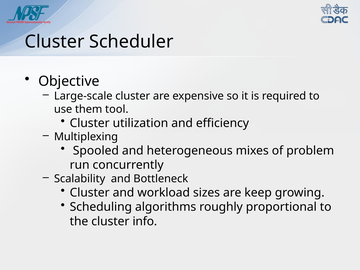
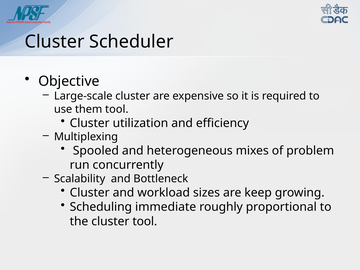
algorithms: algorithms -> immediate (166, 207)
cluster info: info -> tool (145, 221)
